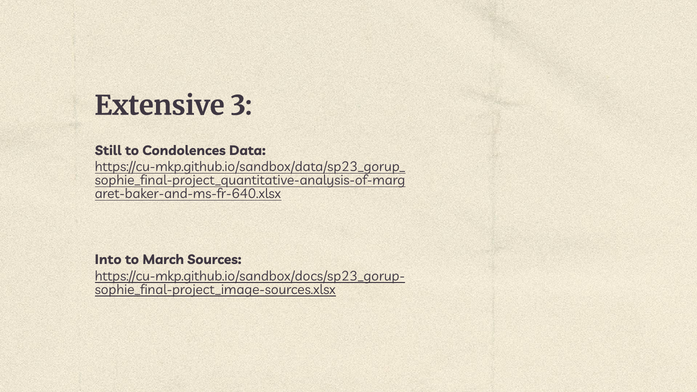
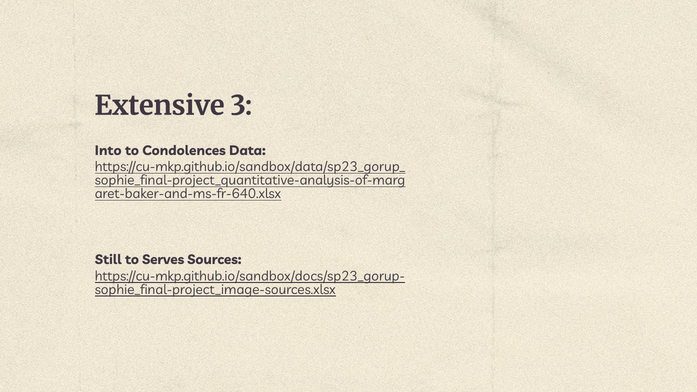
Still: Still -> Into (108, 151)
Into: Into -> Still (108, 260)
March: March -> Serves (163, 260)
